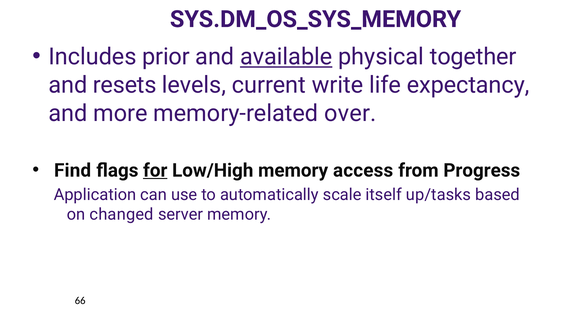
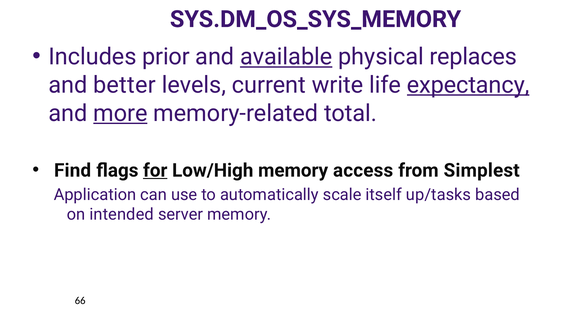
together: together -> replaces (473, 57)
resets: resets -> better (124, 85)
expectancy underline: none -> present (468, 85)
more underline: none -> present (120, 113)
over: over -> total (350, 113)
Progress: Progress -> Simplest (482, 170)
changed: changed -> intended (122, 214)
